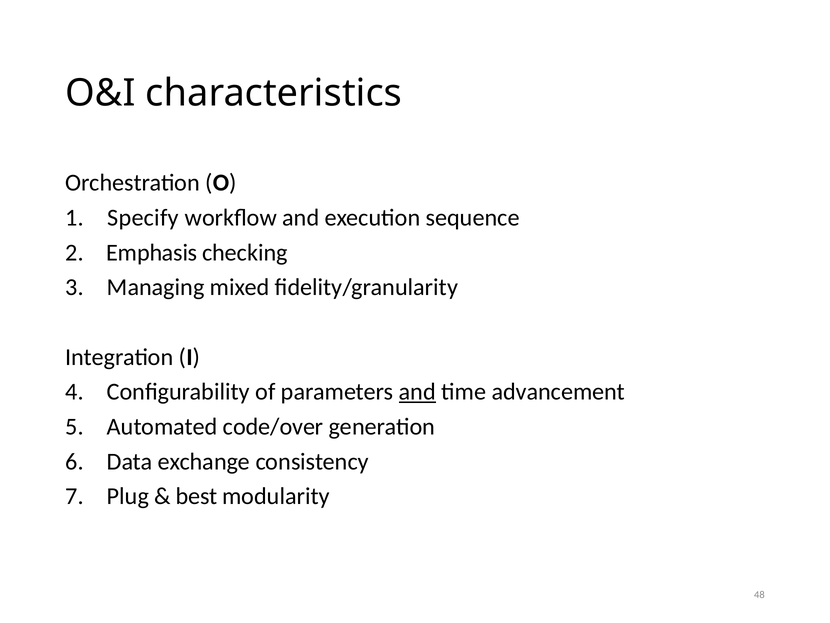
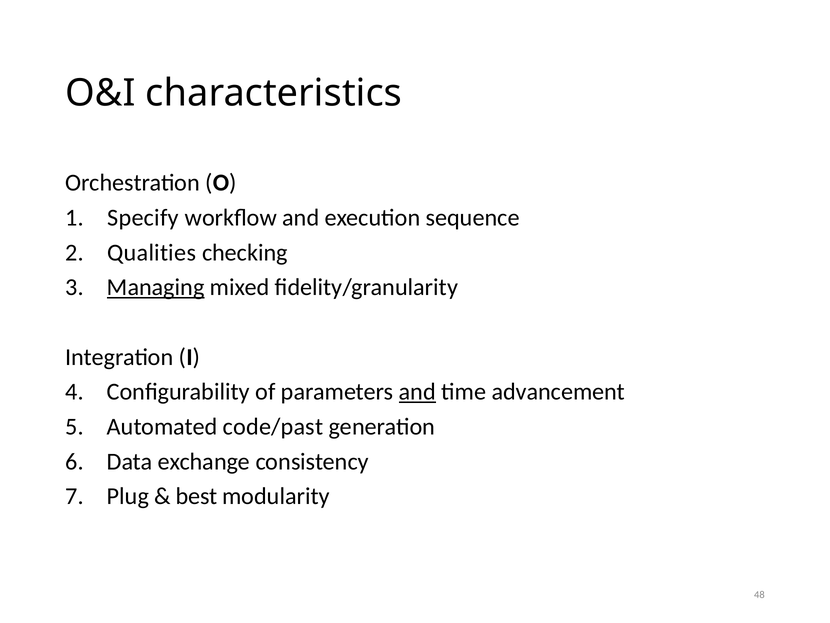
Emphasis: Emphasis -> Qualities (152, 252)
Managing underline: none -> present (156, 287)
code/over: code/over -> code/past (273, 426)
